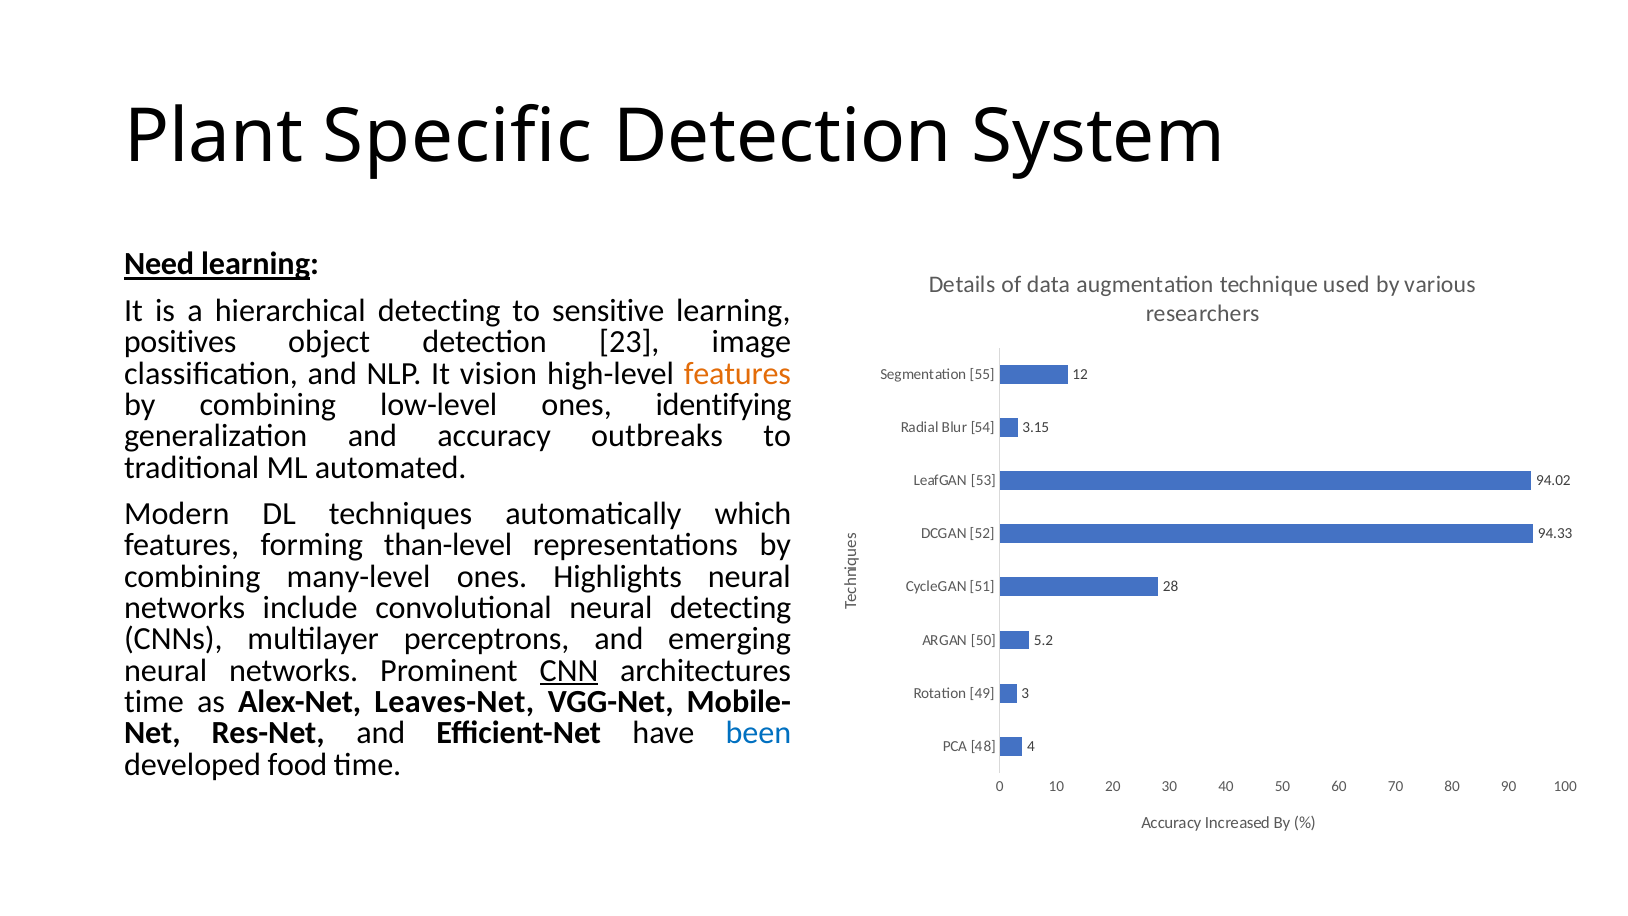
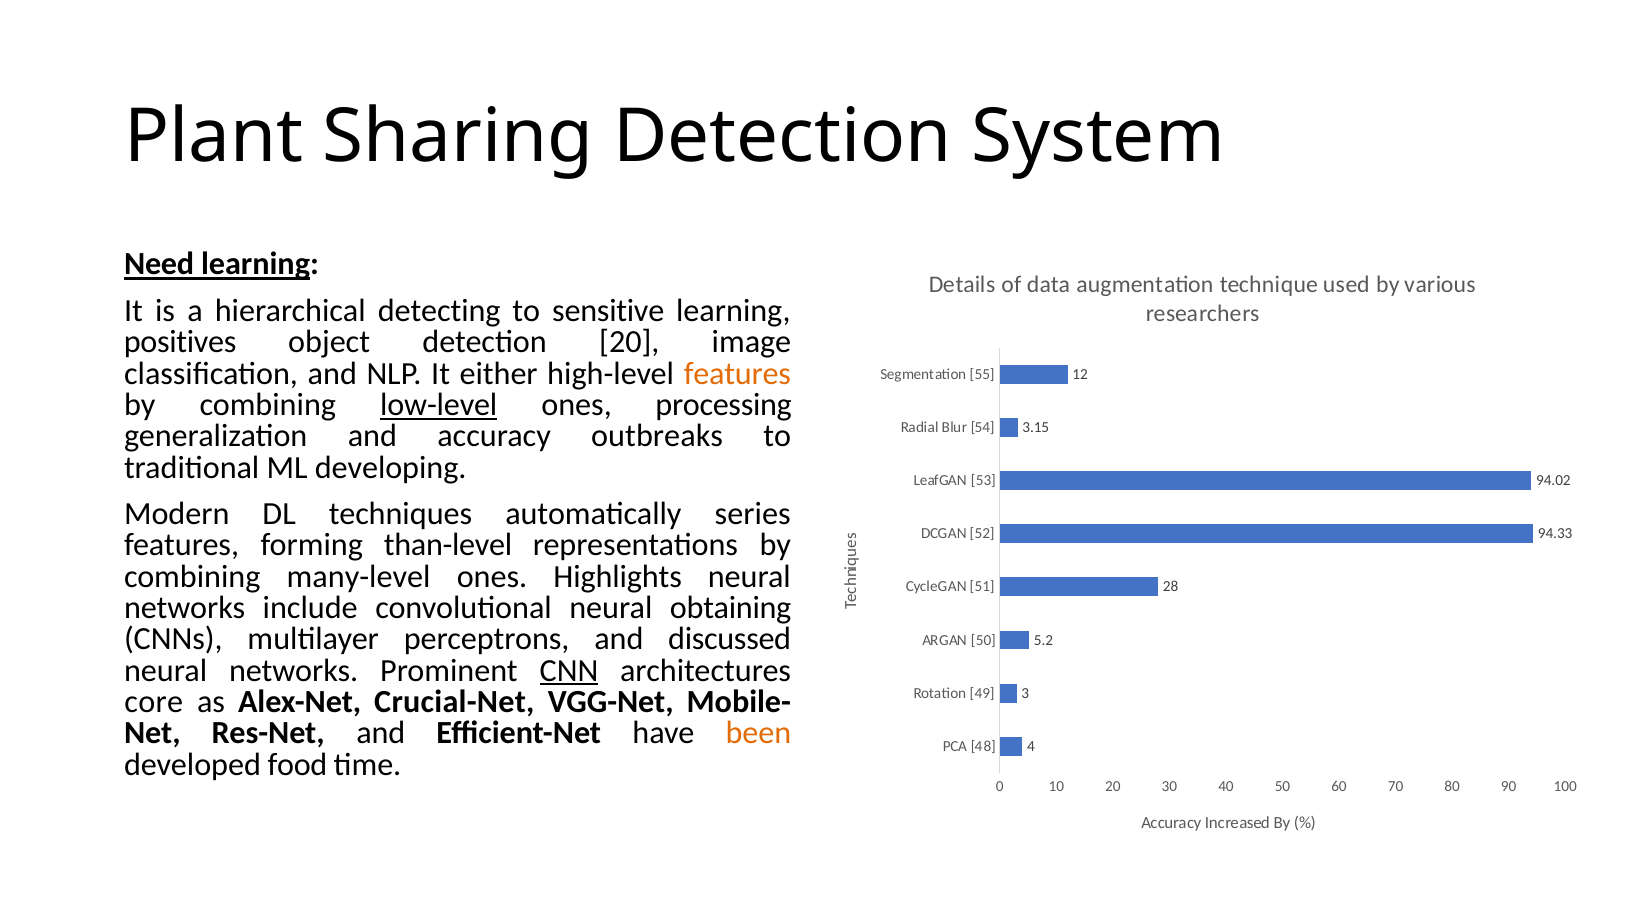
Specific: Specific -> Sharing (458, 137)
detection 23: 23 -> 20 (629, 342)
vision: vision -> either (499, 373)
low-level underline: none -> present (439, 405)
identifying: identifying -> processing (724, 405)
automated: automated -> developing (391, 467)
which: which -> series (753, 514)
neural detecting: detecting -> obtaining (731, 608)
emerging: emerging -> discussed (730, 639)
time: time -> core (154, 702)
Leaves-Net: Leaves-Net -> Crucial-Net (454, 702)
been colour: blue -> orange (758, 733)
